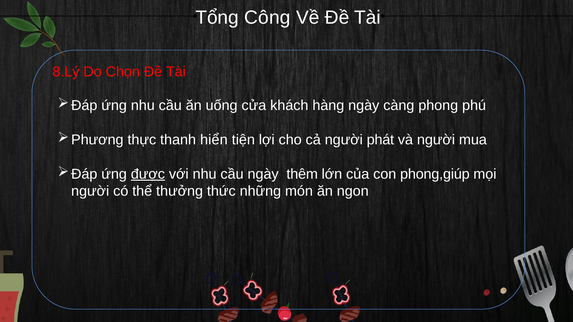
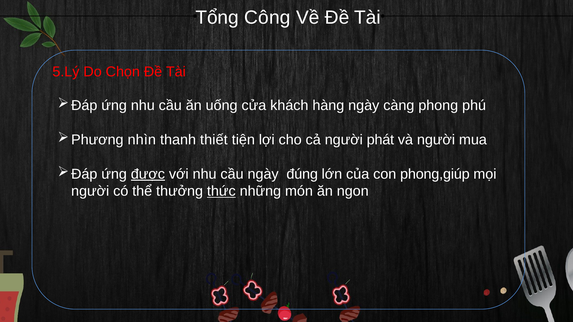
8.Lý: 8.Lý -> 5.Lý (66, 72)
thực: thực -> nhìn (142, 140)
hiển: hiển -> thiết (214, 140)
thêm: thêm -> đúng (302, 174)
thức underline: none -> present (221, 191)
